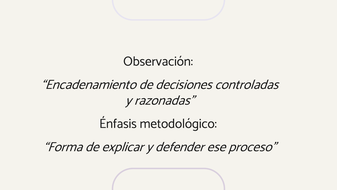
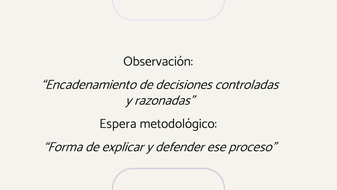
Énfasis: Énfasis -> Espera (118, 123)
